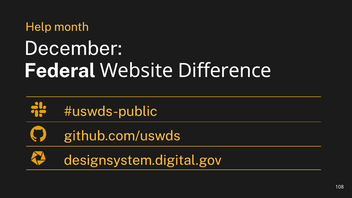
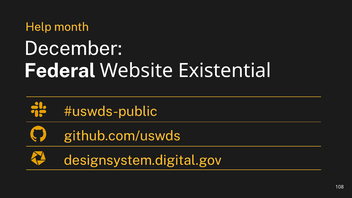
Difference: Difference -> Existential (225, 71)
